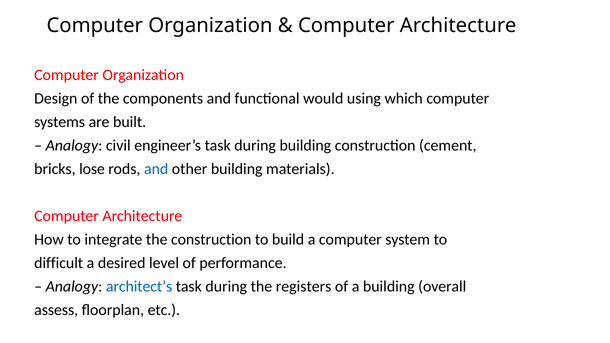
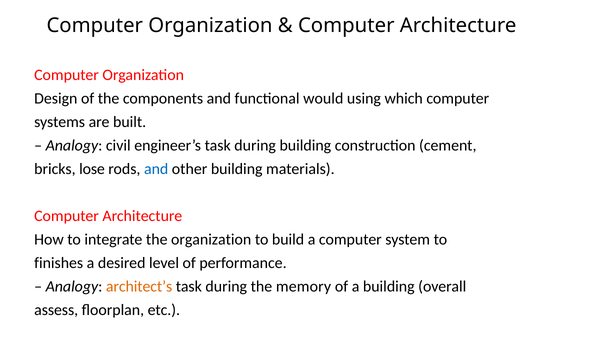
the construction: construction -> organization (211, 240)
difficult: difficult -> finishes (59, 263)
architect’s colour: blue -> orange (139, 287)
registers: registers -> memory (304, 287)
